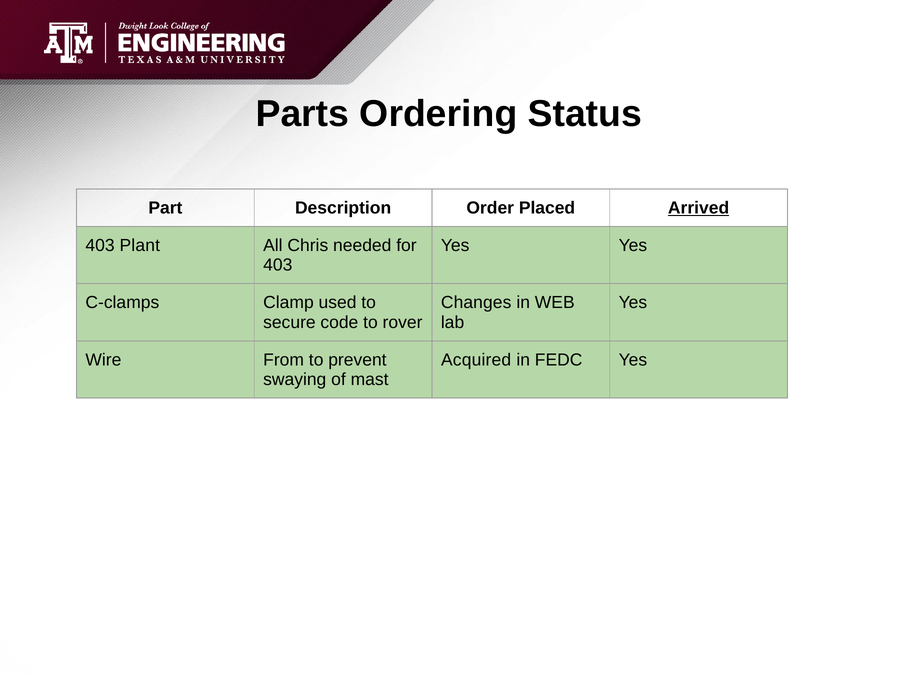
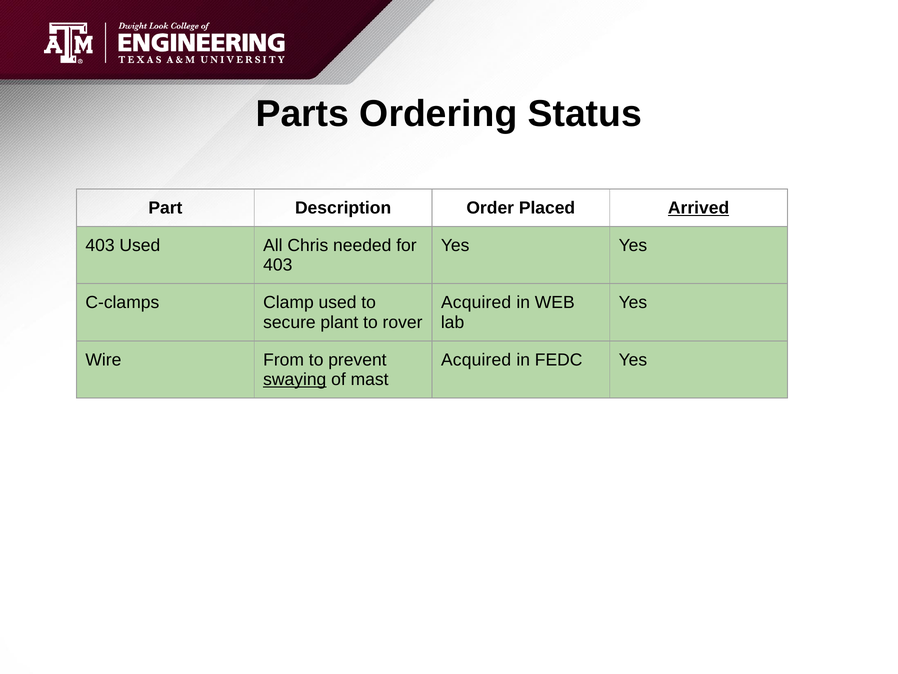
403 Plant: Plant -> Used (140, 245)
Changes: Changes -> Acquired (476, 302)
code: code -> plant (339, 322)
swaying underline: none -> present (295, 379)
